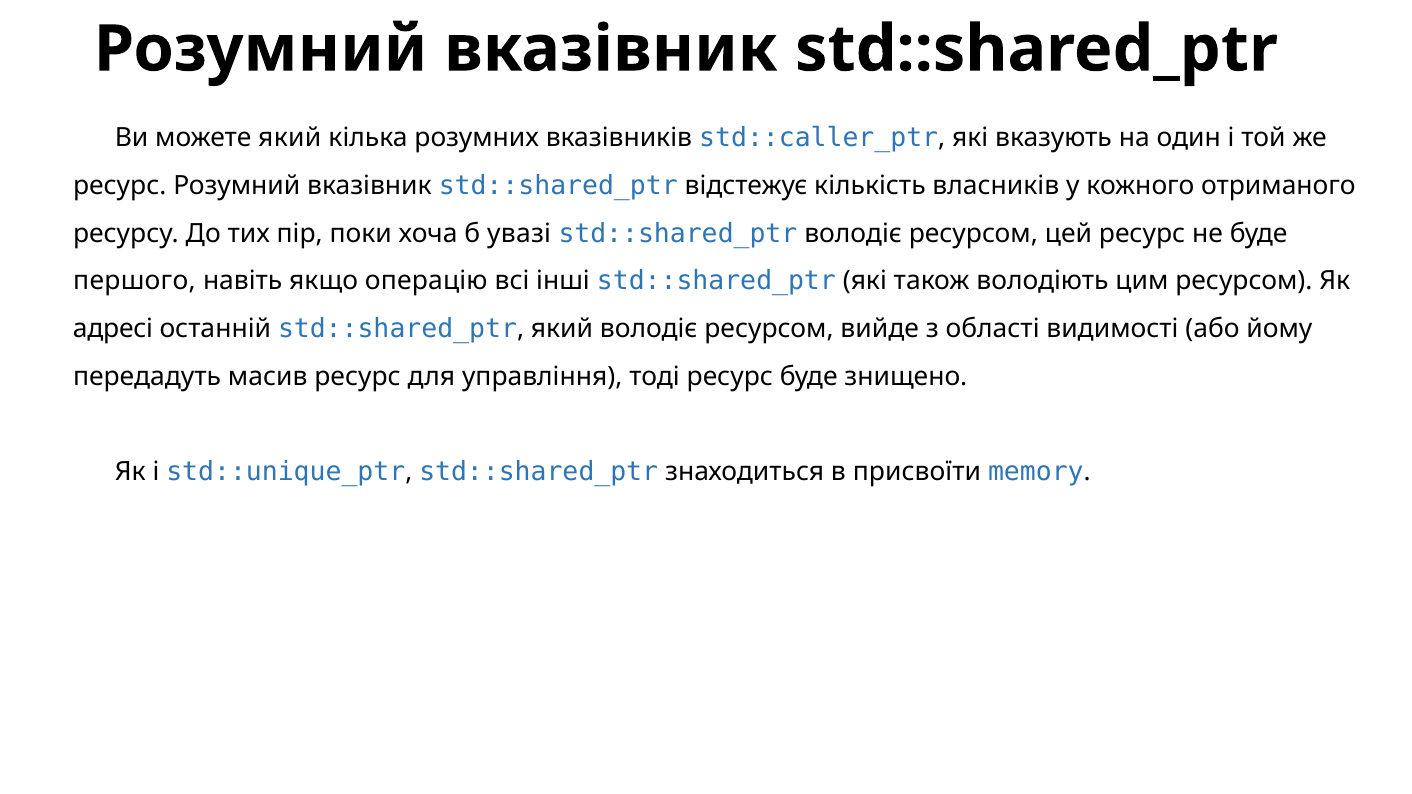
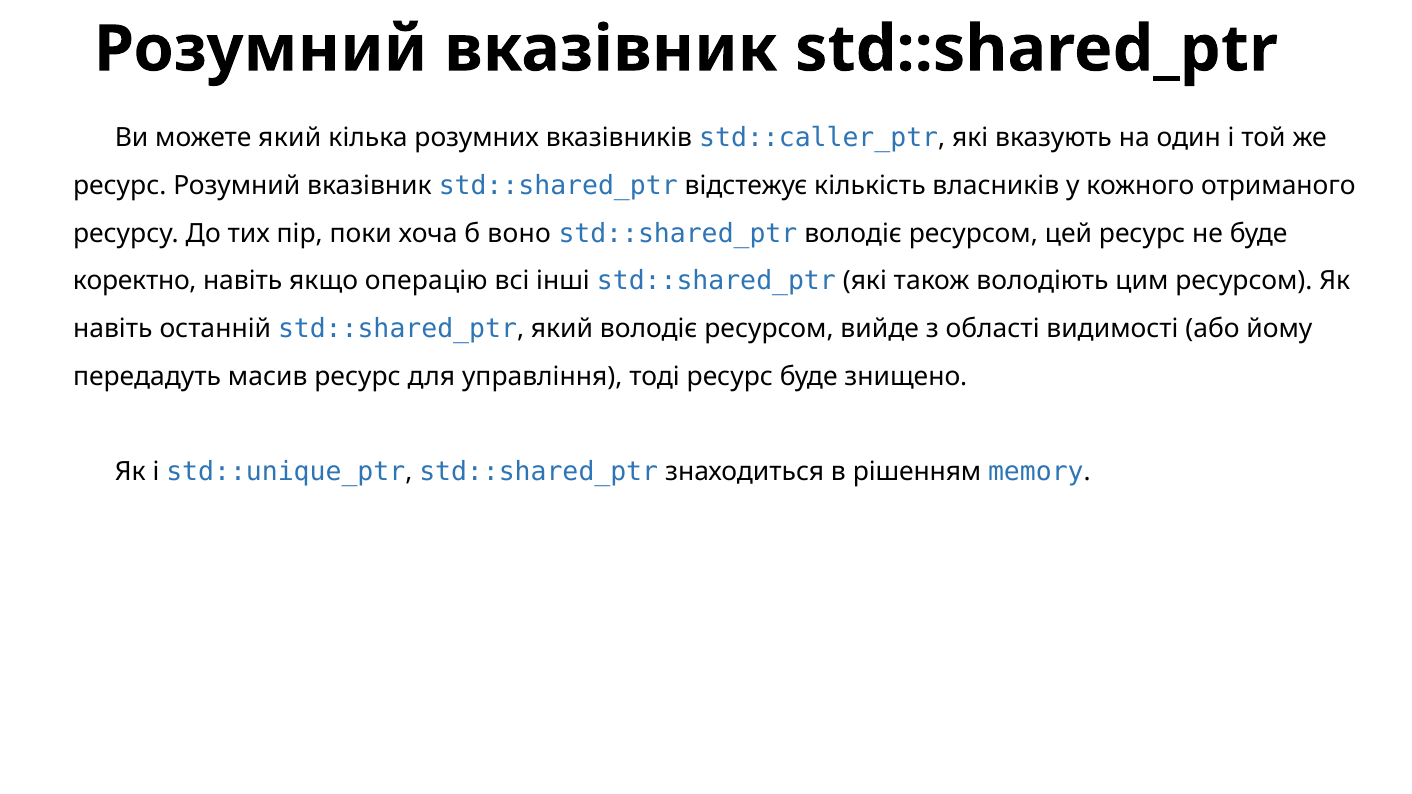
увазі: увазі -> воно (519, 234)
першого: першого -> коректно (135, 281)
адресі: адресі -> навіть (113, 329)
присвоїти: присвоїти -> рішенням (917, 472)
